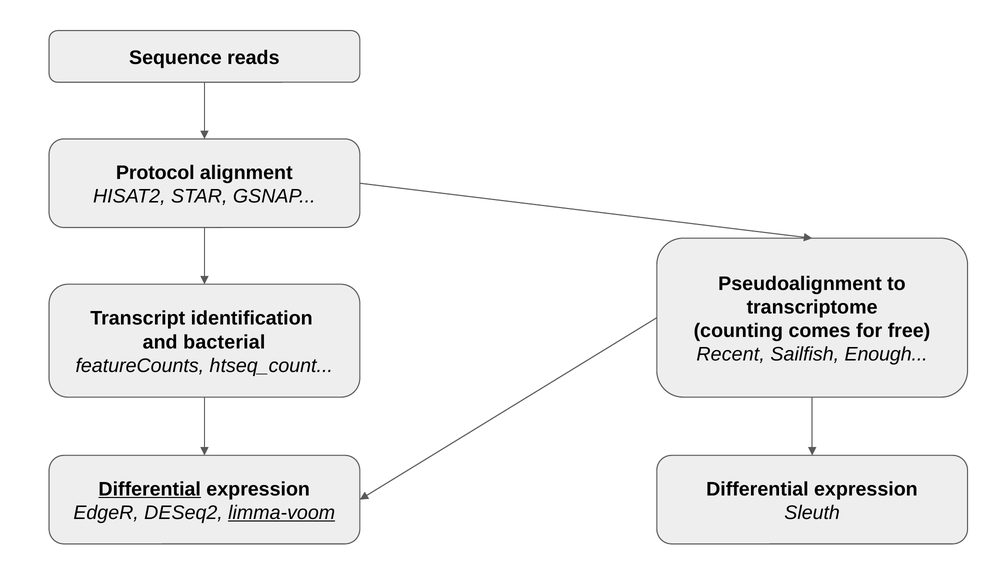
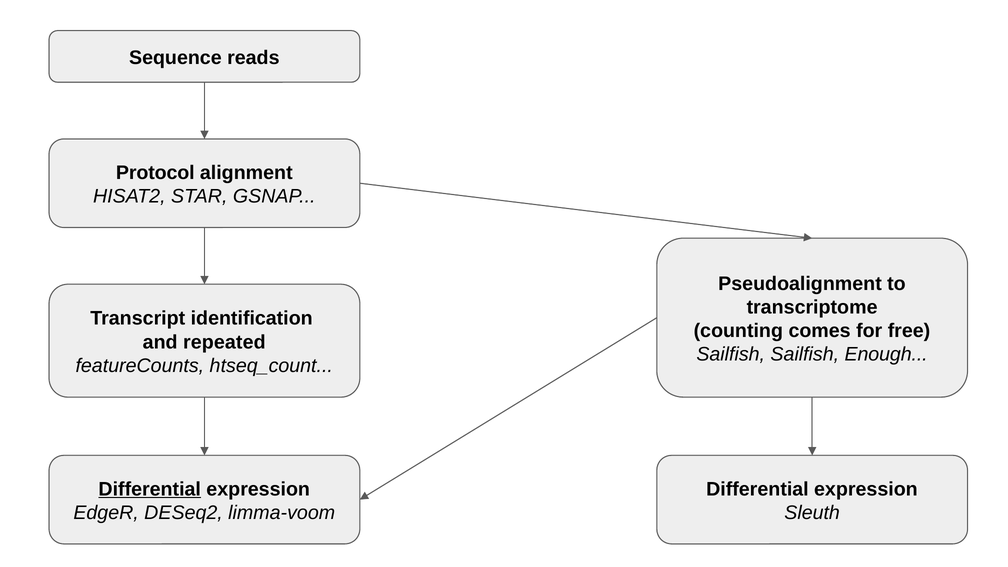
bacterial: bacterial -> repeated (224, 342)
Recent: Recent -> Sailfish (731, 354)
limma-voom underline: present -> none (282, 513)
